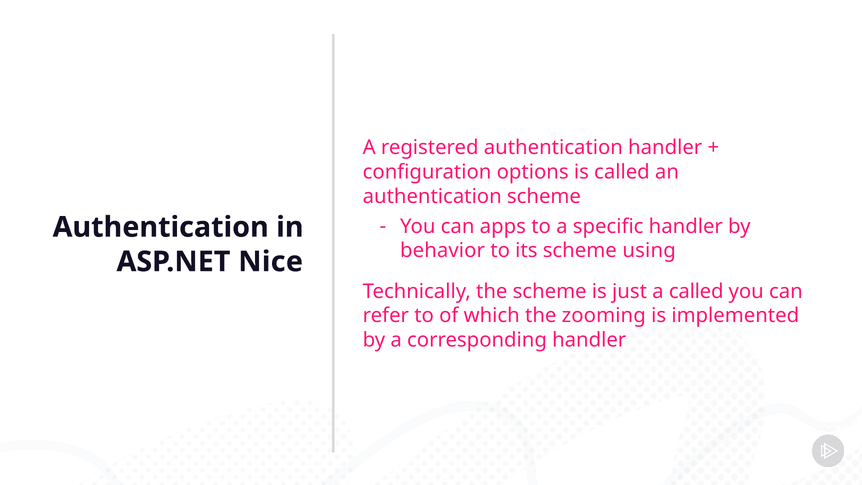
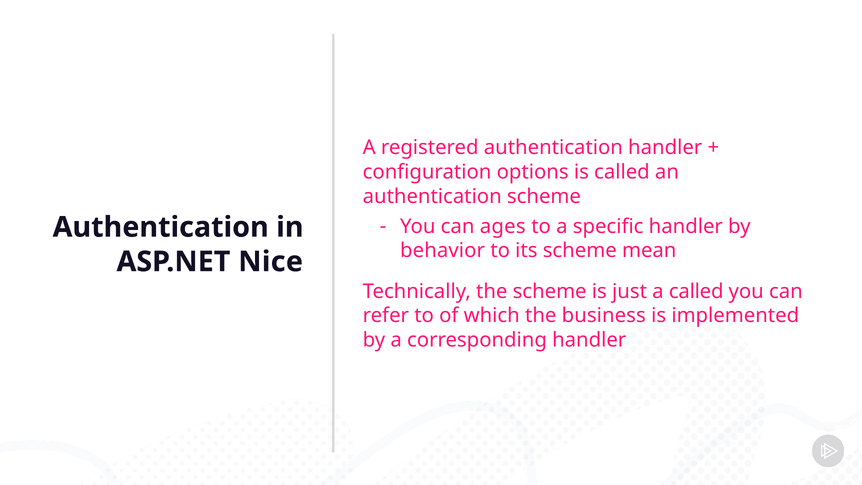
apps: apps -> ages (503, 226)
using: using -> mean (649, 251)
zooming: zooming -> business (604, 316)
